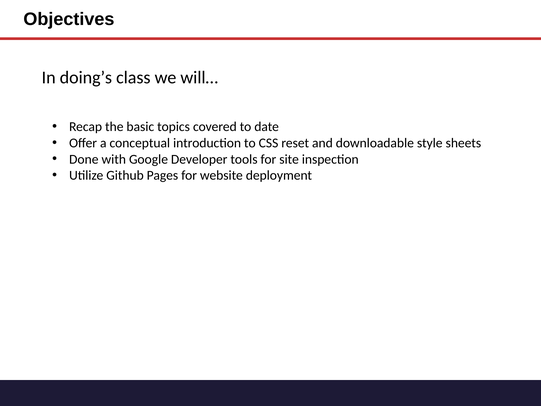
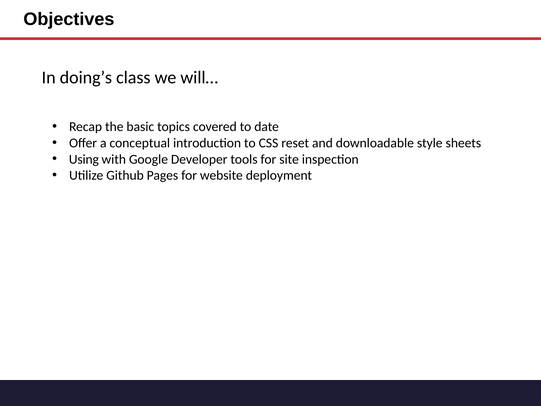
Done: Done -> Using (84, 159)
